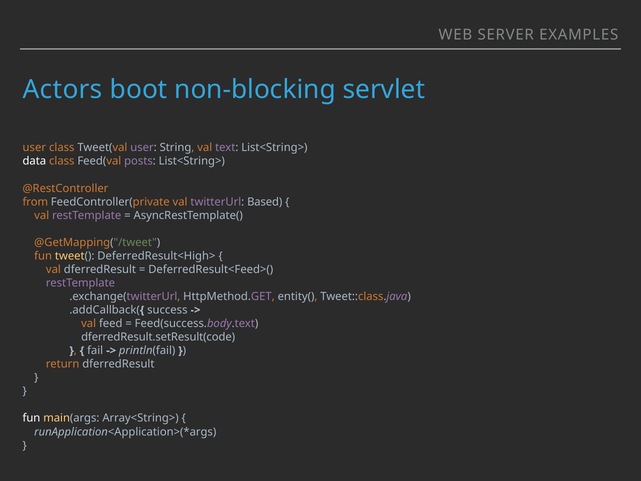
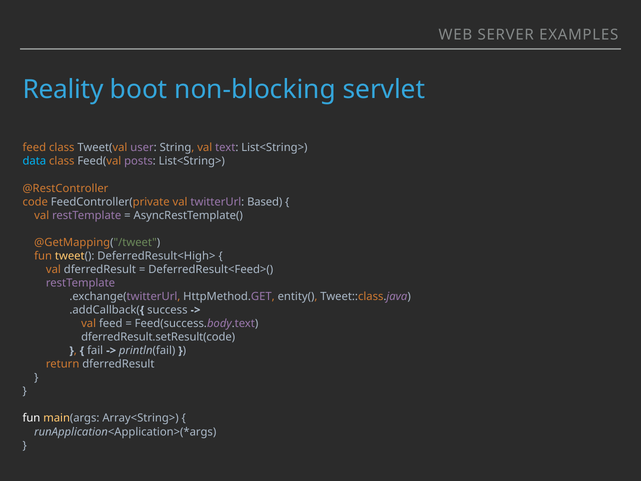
Actors: Actors -> Reality (63, 90)
user: user -> feed (34, 148)
data colour: white -> light blue (34, 161)
from: from -> code (35, 202)
